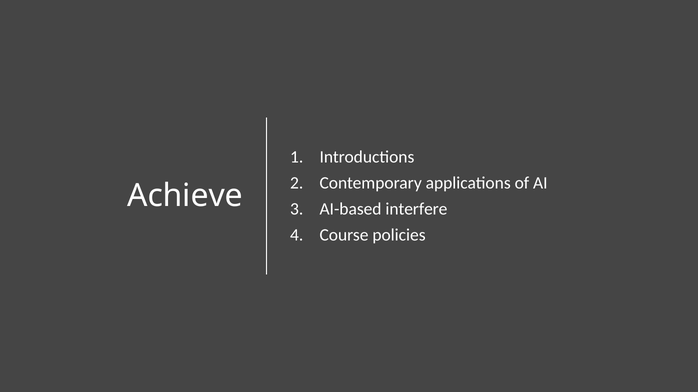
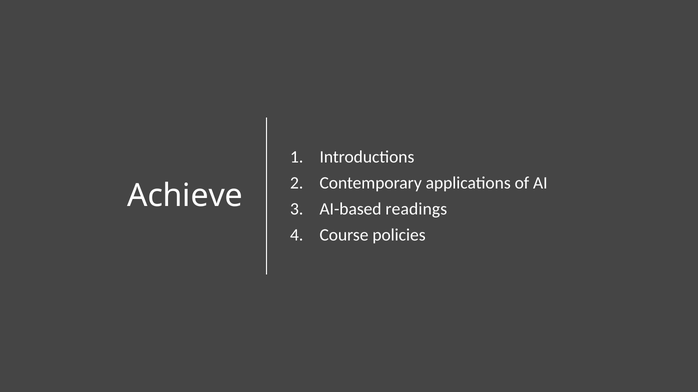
interfere: interfere -> readings (416, 209)
